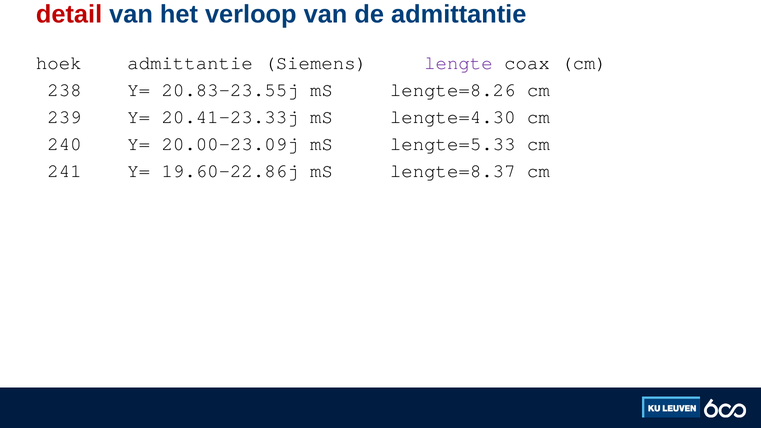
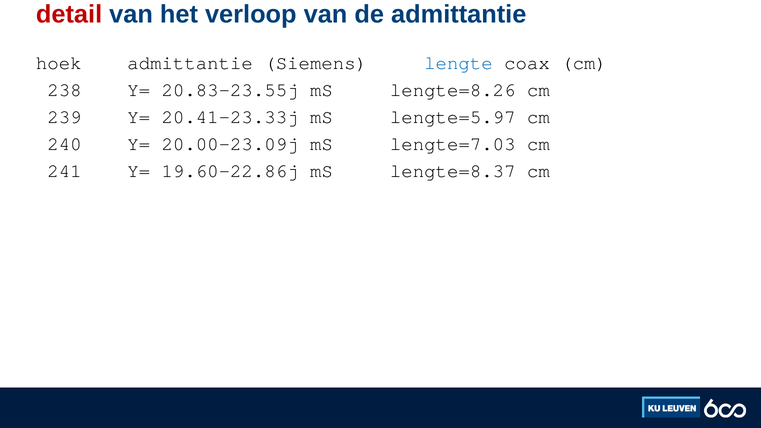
lengte colour: purple -> blue (458, 63)
lengte=4.30: lengte=4.30 -> lengte=5.97 (453, 117)
lengte=5.33: lengte=5.33 -> lengte=7.03 (453, 144)
